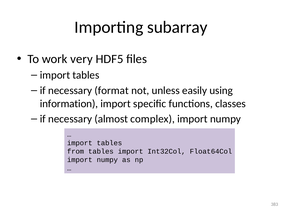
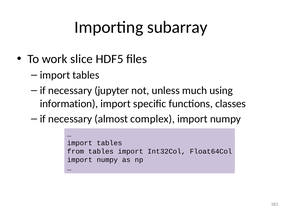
very: very -> slice (82, 59)
format: format -> jupyter (112, 91)
easily: easily -> much (195, 91)
